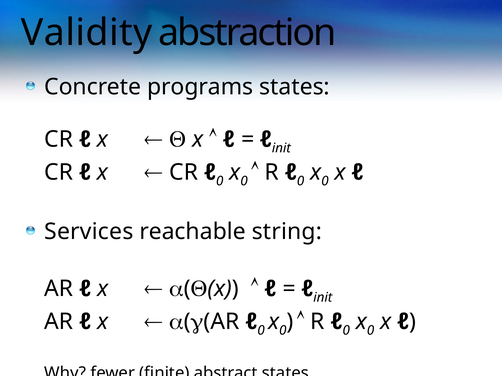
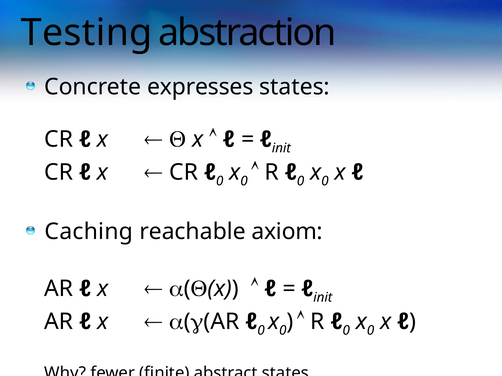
Validity: Validity -> Testing (87, 33)
programs: programs -> expresses (200, 87)
Services: Services -> Caching (89, 232)
string: string -> axiom (287, 232)
